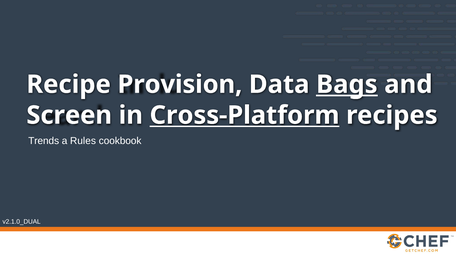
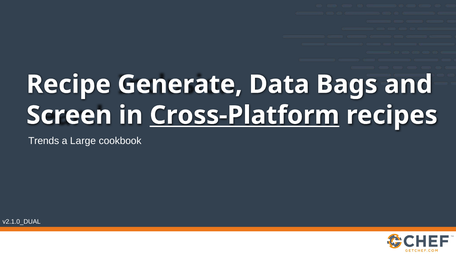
Provision: Provision -> Generate (180, 84)
Bags underline: present -> none (347, 84)
Rules: Rules -> Large (83, 140)
